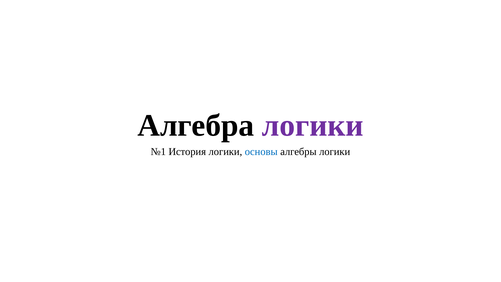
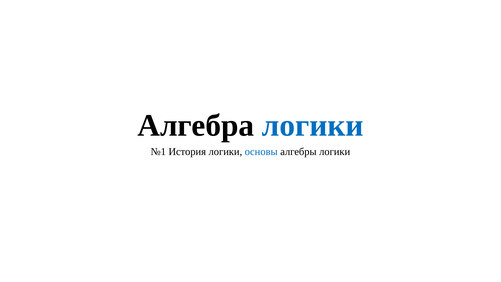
логики colour: purple -> blue (313, 125)
